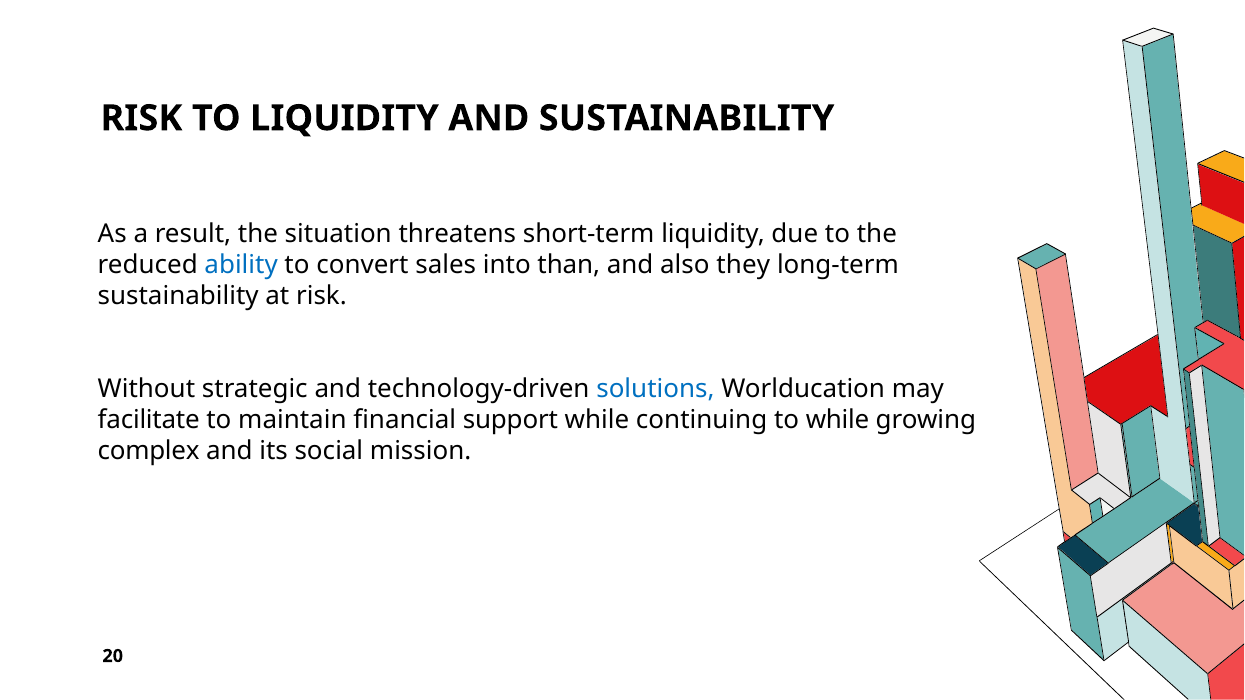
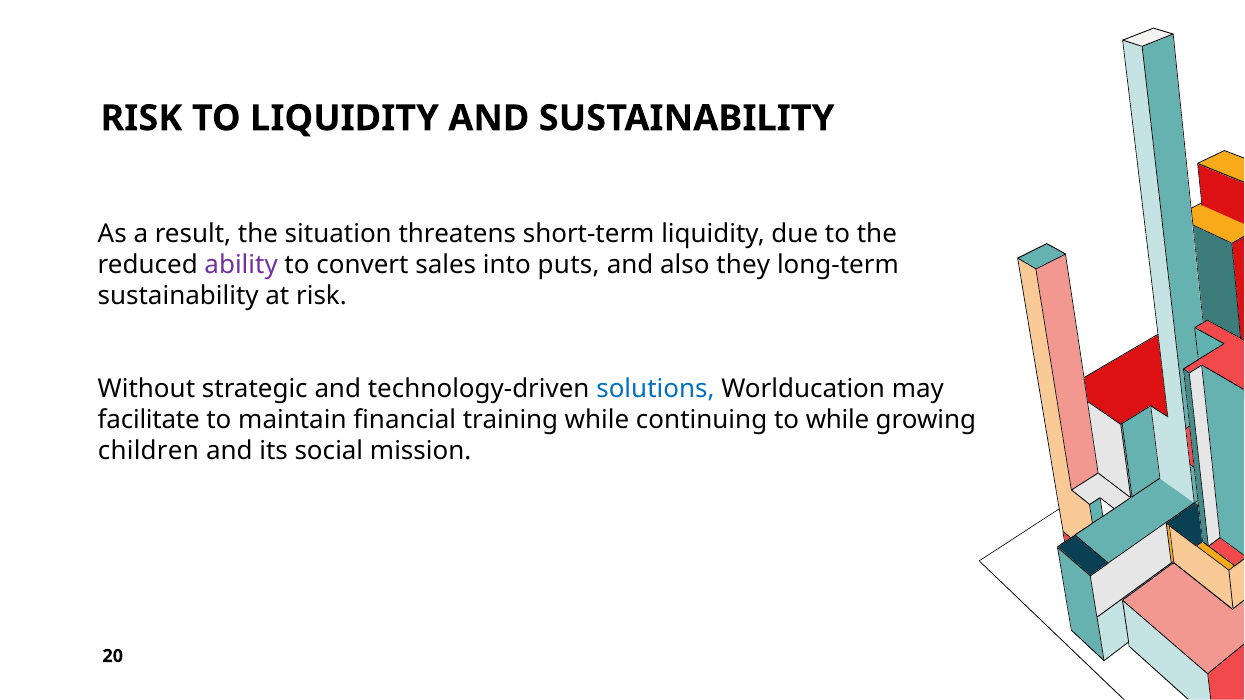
ability colour: blue -> purple (241, 265)
than: than -> puts (569, 265)
support: support -> training (510, 420)
complex: complex -> children (148, 452)
